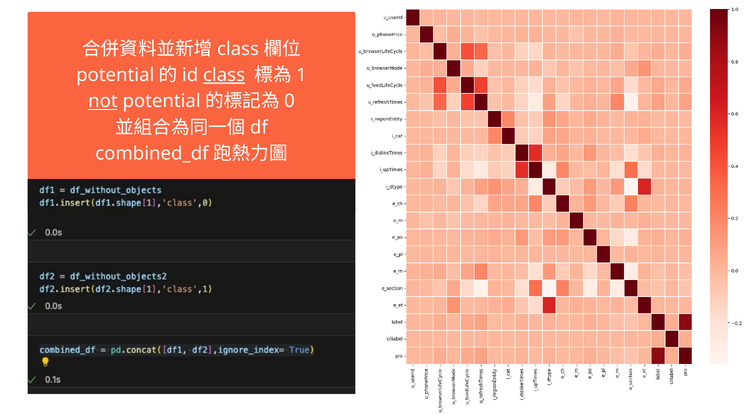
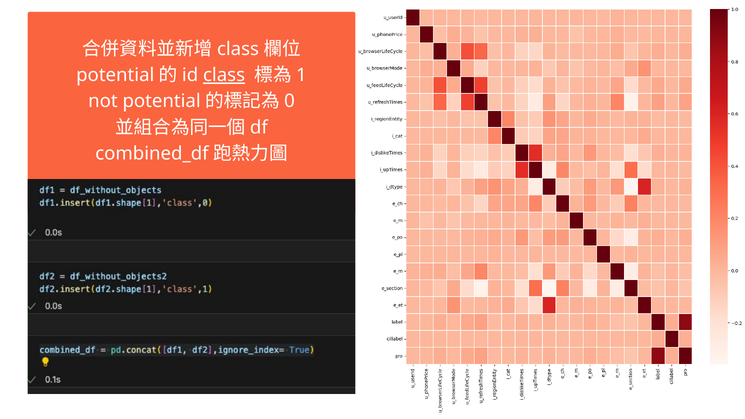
not underline: present -> none (103, 101)
